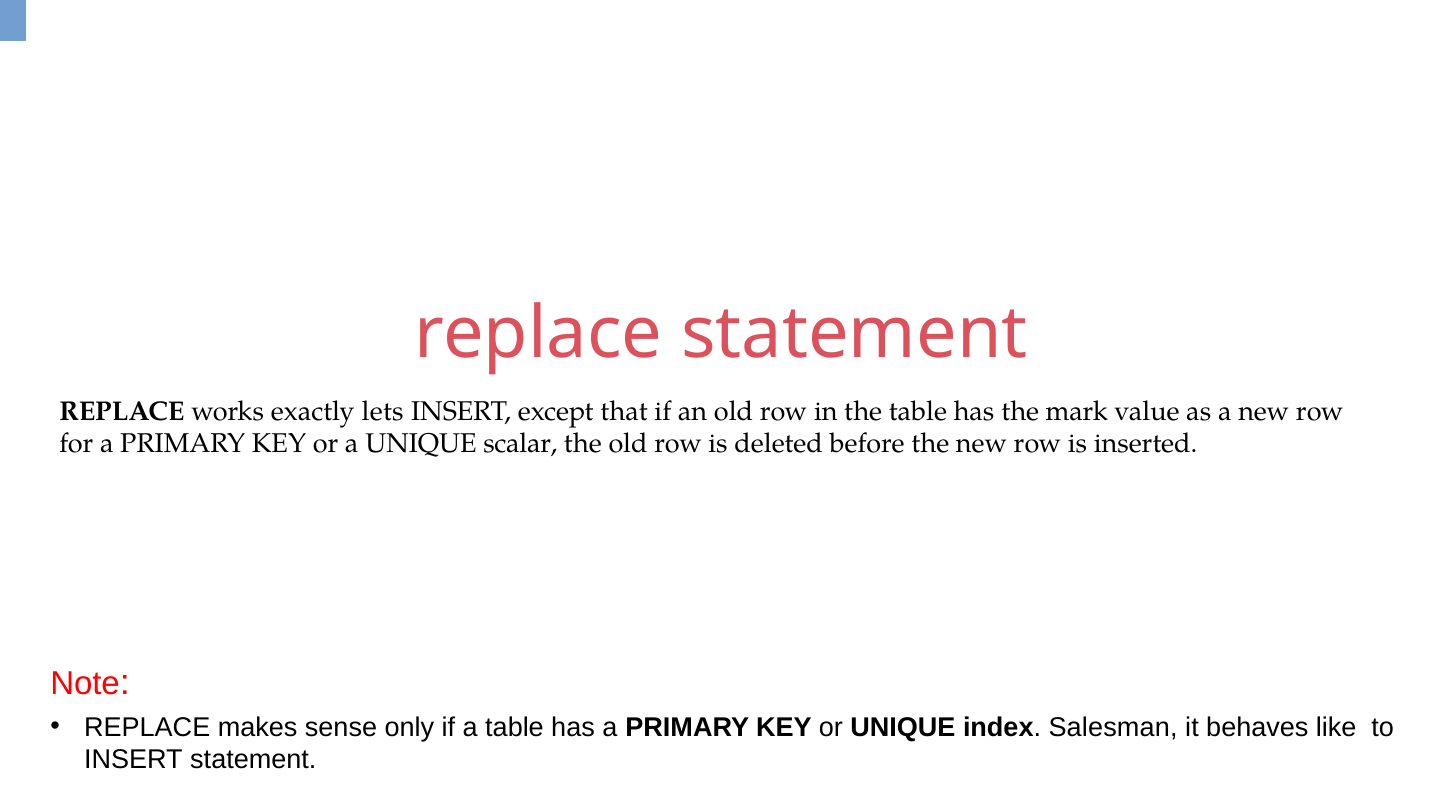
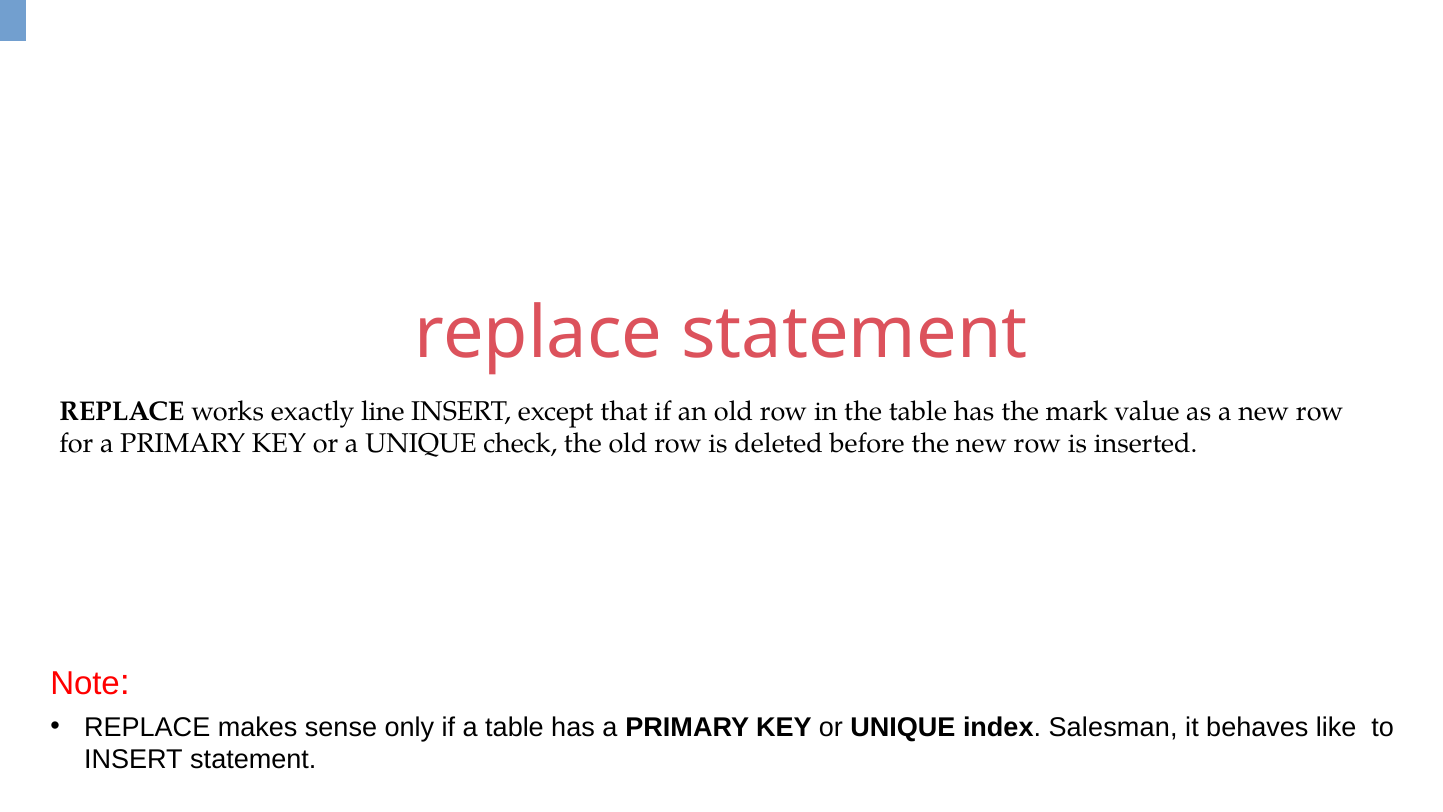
lets: lets -> line (383, 411)
scalar: scalar -> check (520, 444)
